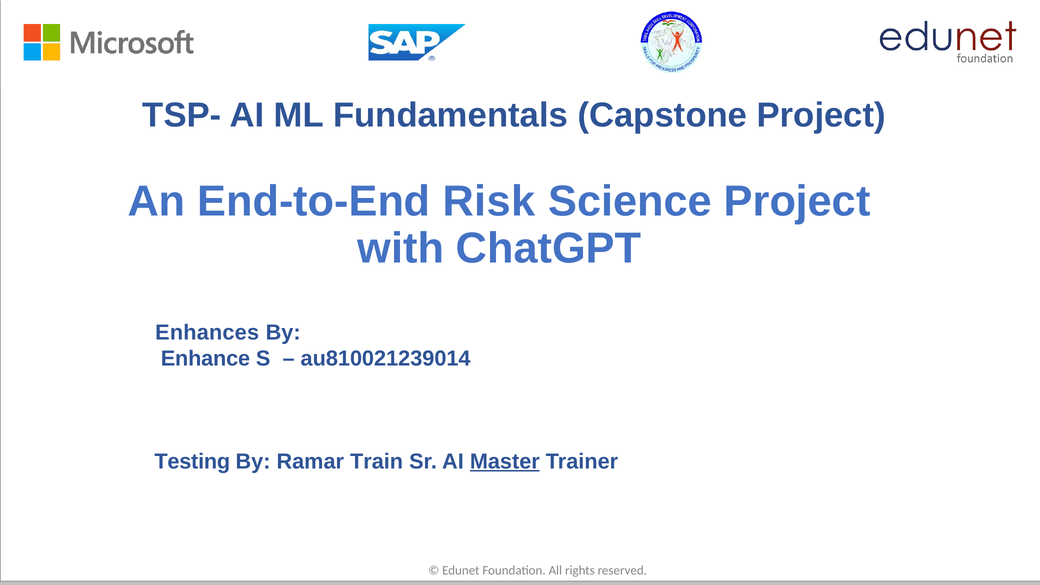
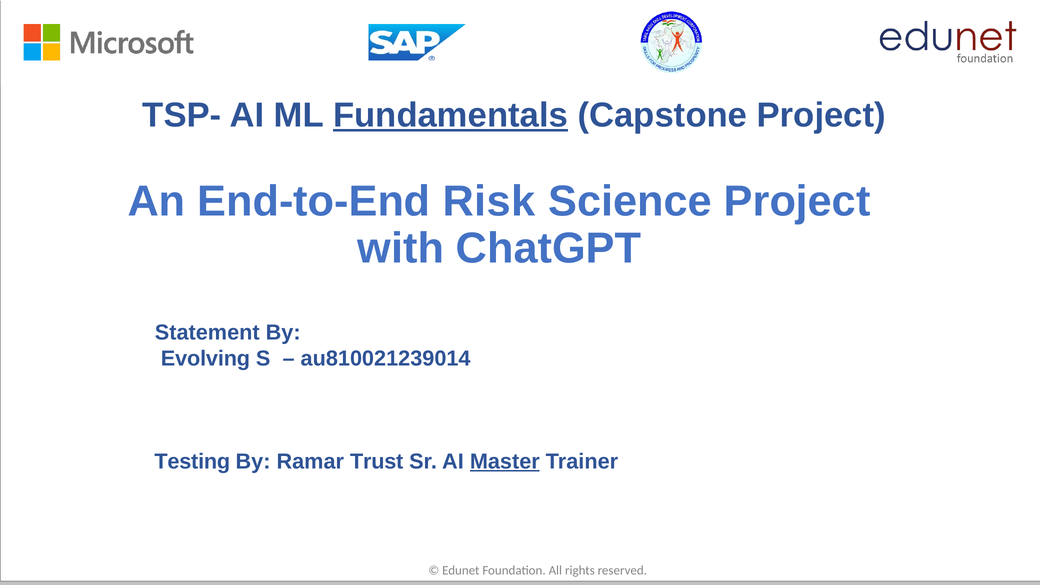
Fundamentals underline: none -> present (451, 115)
Enhances: Enhances -> Statement (207, 333)
Enhance: Enhance -> Evolving (205, 359)
Train: Train -> Trust (377, 462)
